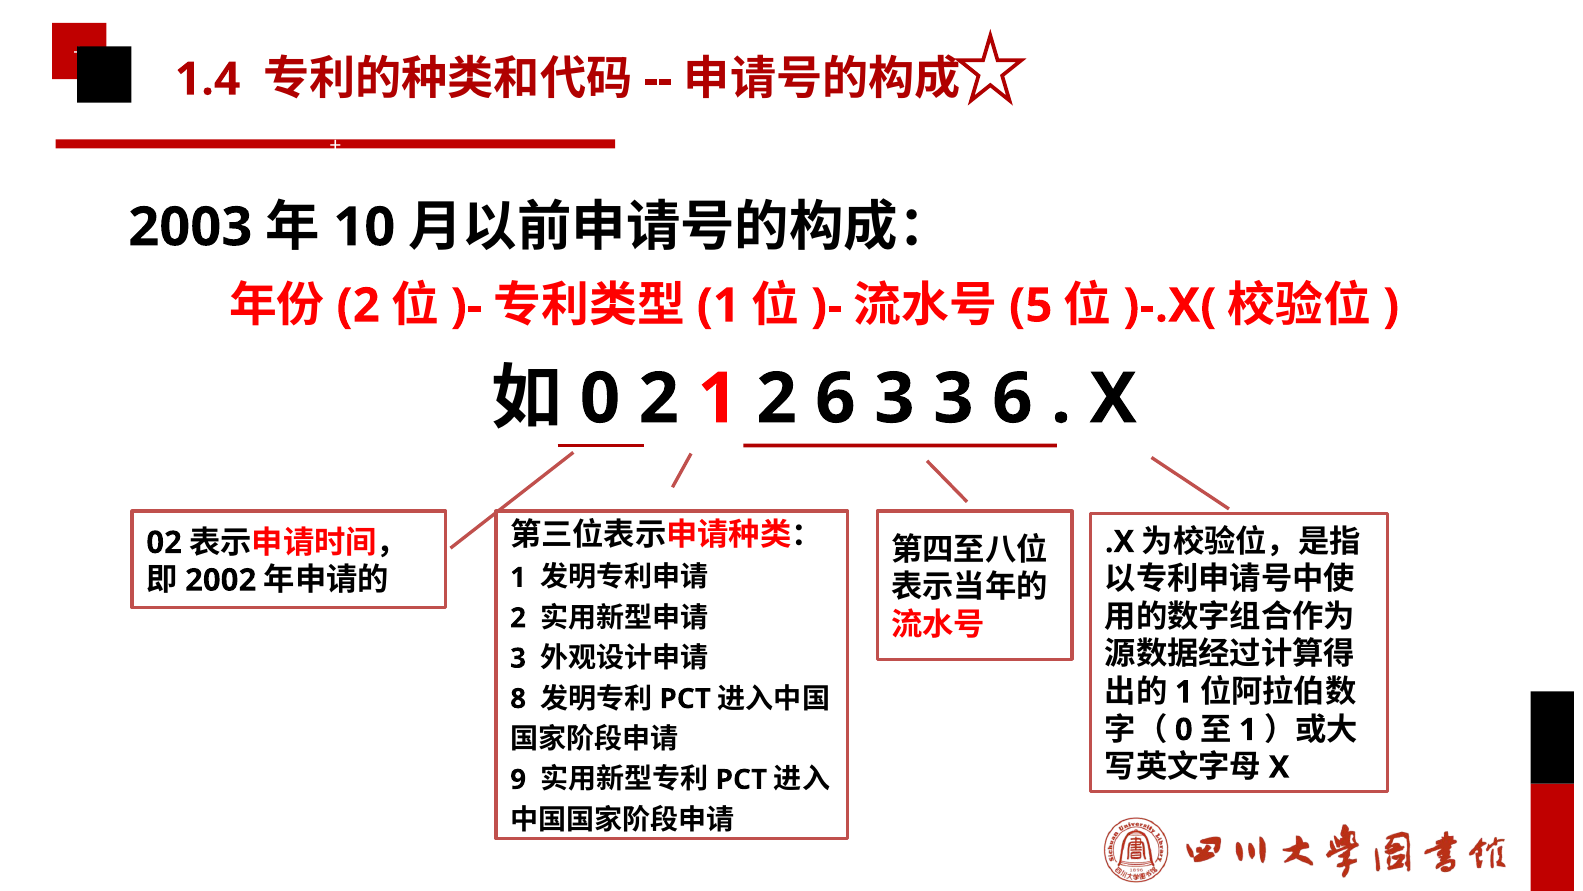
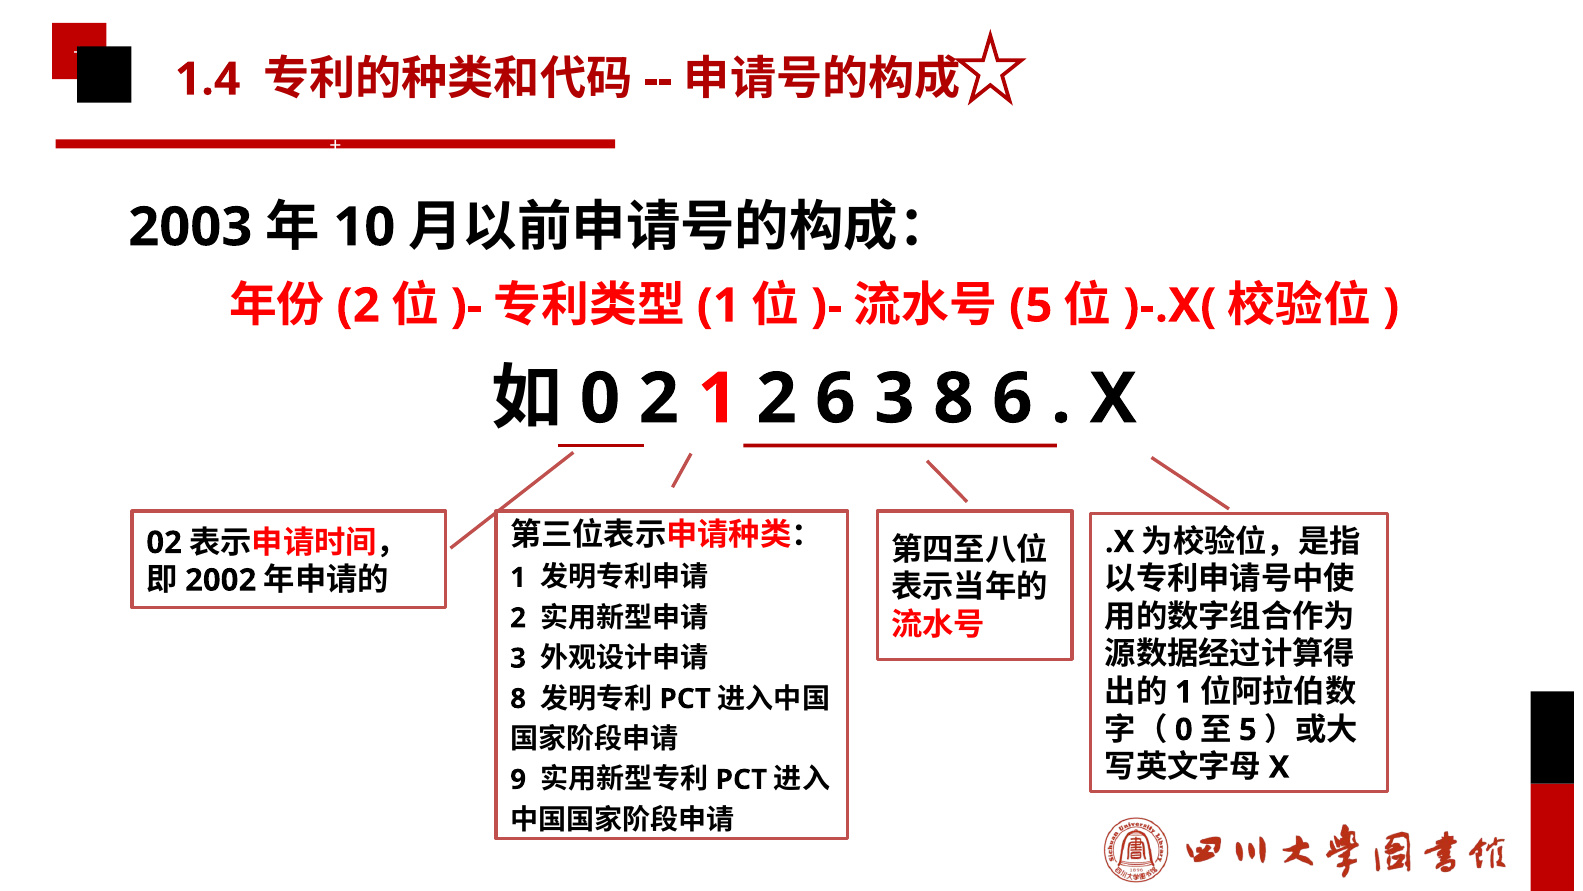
3 3: 3 -> 8 (953, 399)
1: 1 -> 5 (1248, 730)
